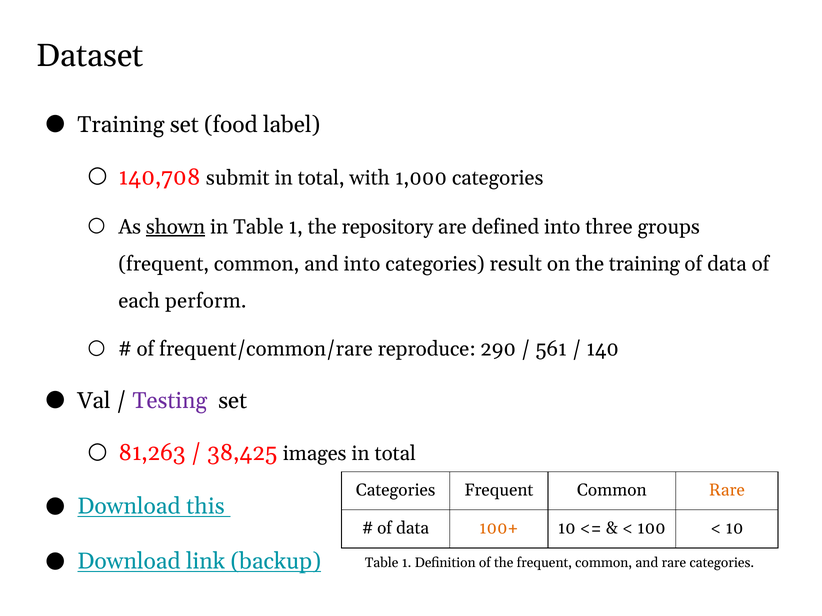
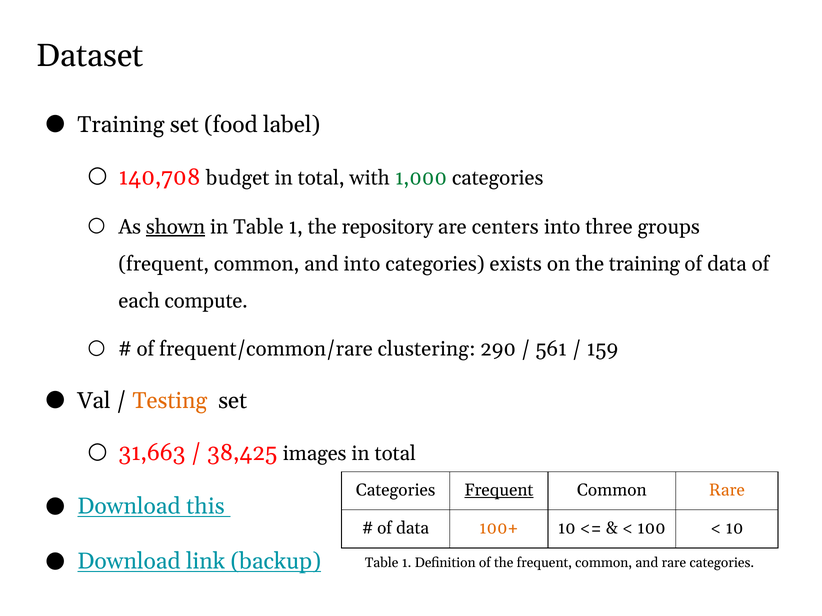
submit: submit -> budget (238, 178)
1,000 colour: black -> green (421, 178)
defined: defined -> centers (505, 227)
result: result -> exists (516, 264)
perform: perform -> compute (206, 301)
reproduce: reproduce -> clustering (426, 349)
140: 140 -> 159 (602, 349)
Testing colour: purple -> orange (170, 401)
81,263: 81,263 -> 31,663 (152, 453)
Frequent underline: none -> present (499, 490)
